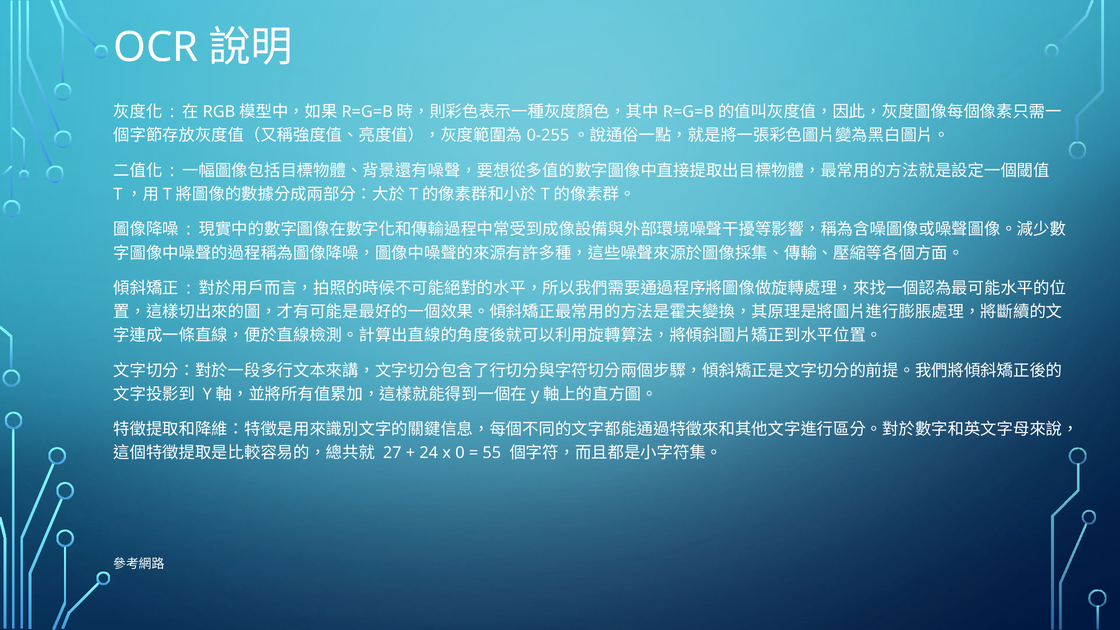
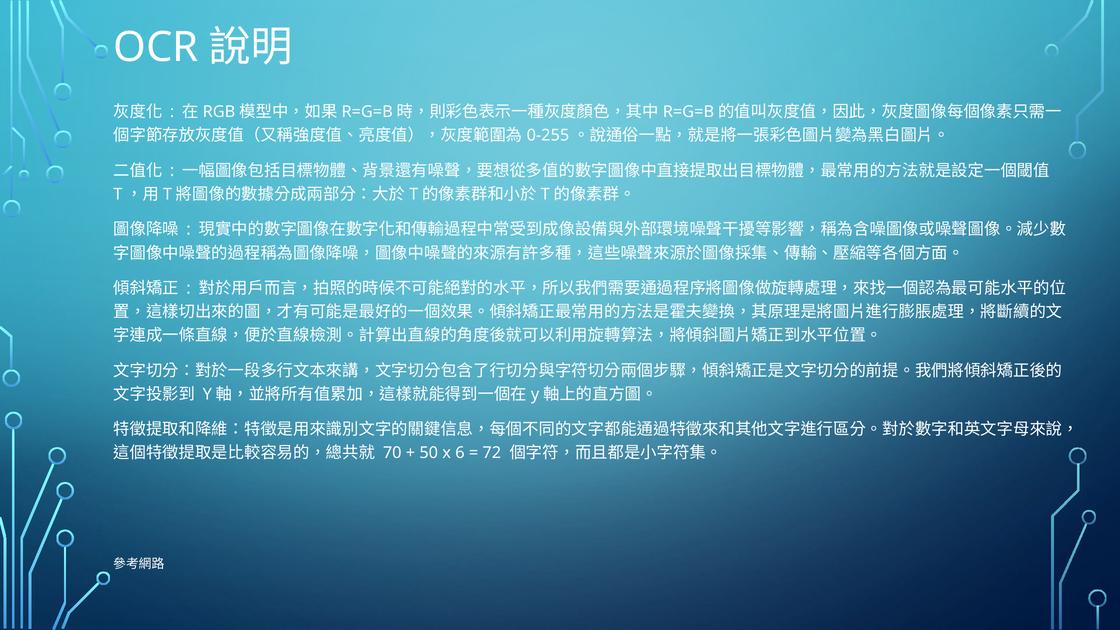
27: 27 -> 70 (392, 453)
24: 24 -> 50 (429, 453)
0: 0 -> 6 (460, 453)
55: 55 -> 72 (492, 453)
